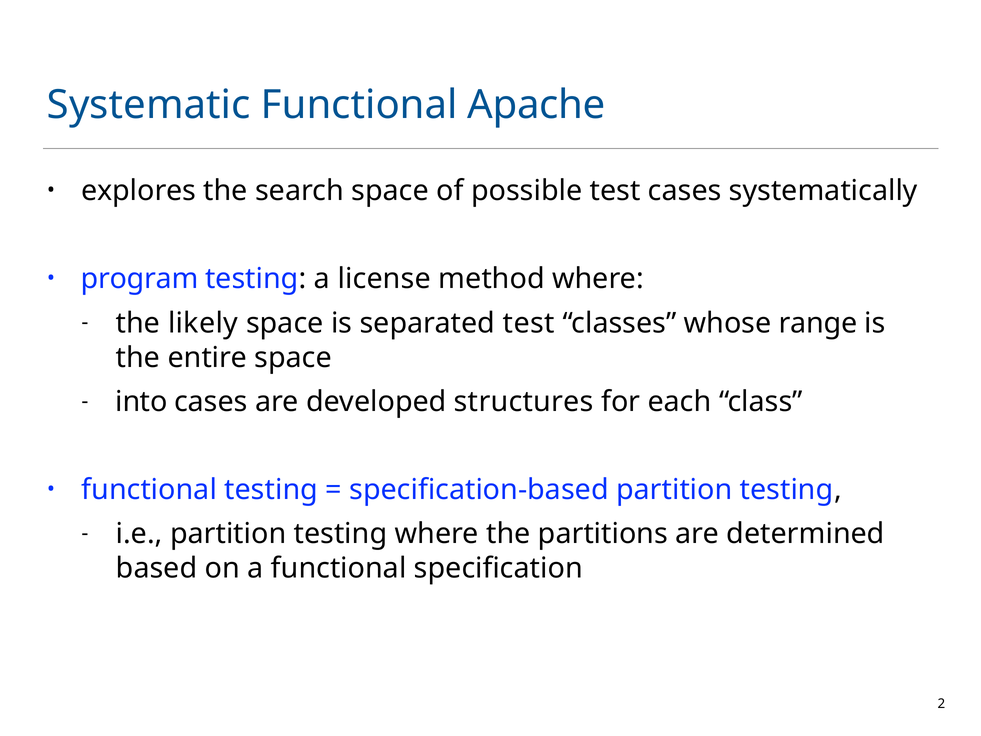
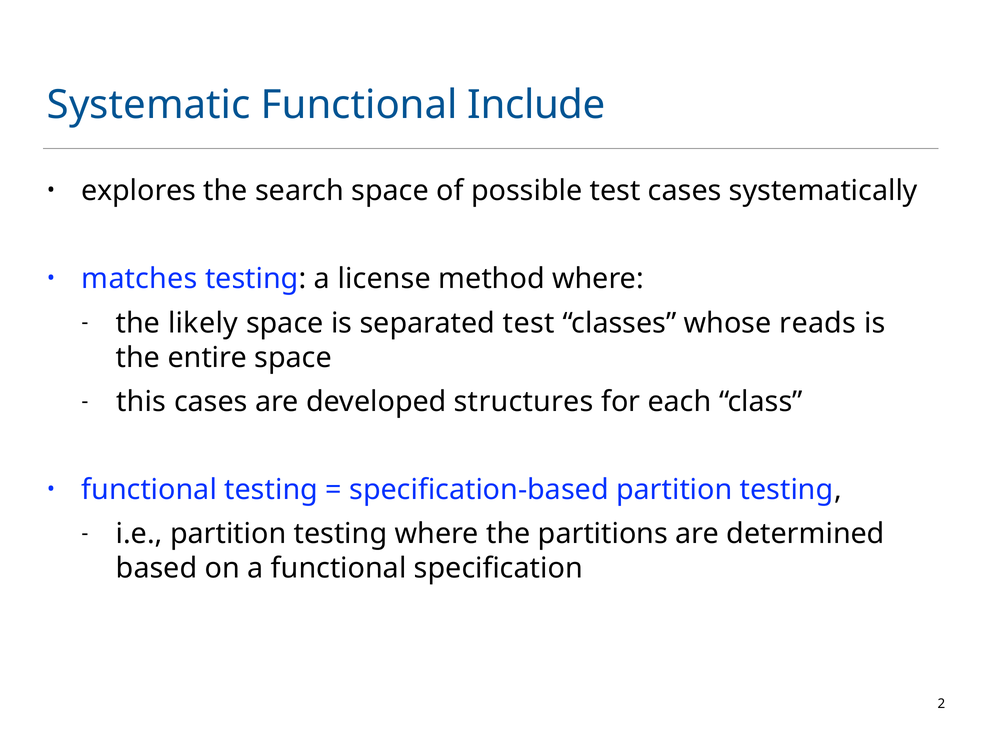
Apache: Apache -> Include (536, 105)
program: program -> matches (139, 279)
range: range -> reads (818, 323)
into: into -> this (141, 402)
